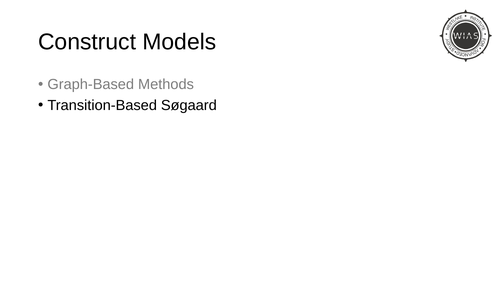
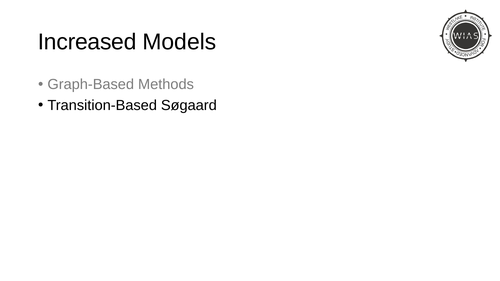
Construct: Construct -> Increased (87, 42)
